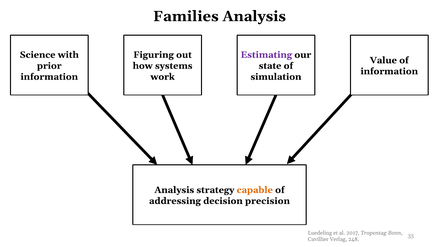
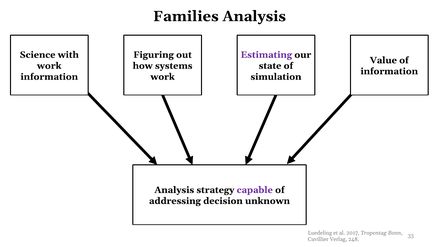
prior: prior -> work (49, 66)
capable colour: orange -> purple (255, 190)
precision: precision -> unknown (267, 201)
